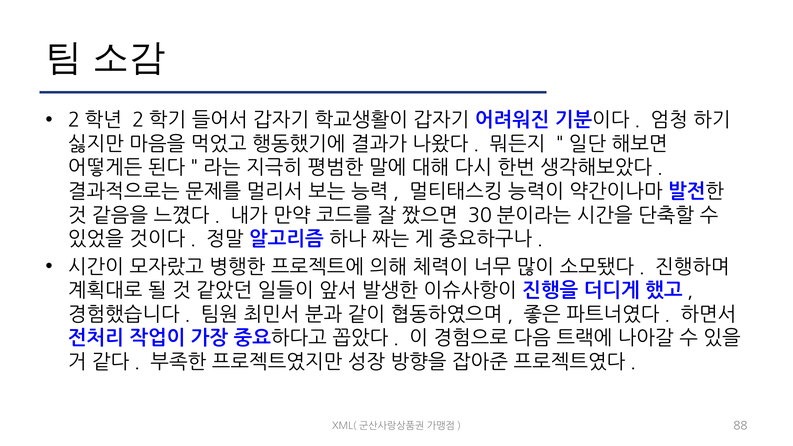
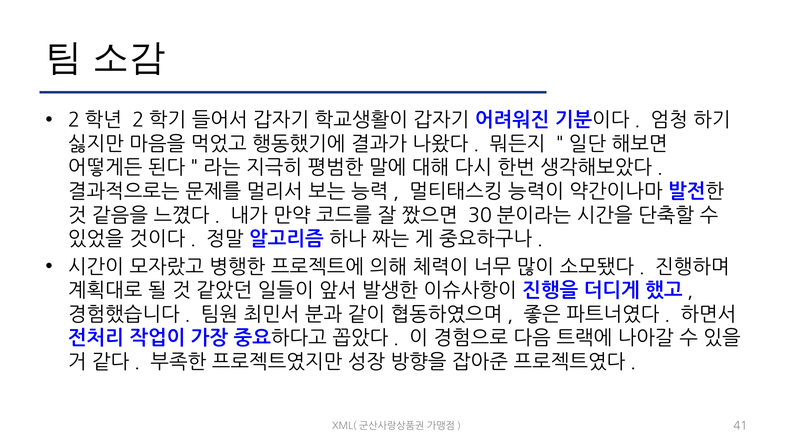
88: 88 -> 41 (740, 426)
